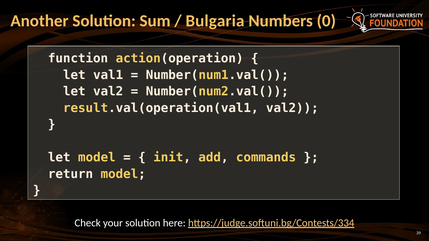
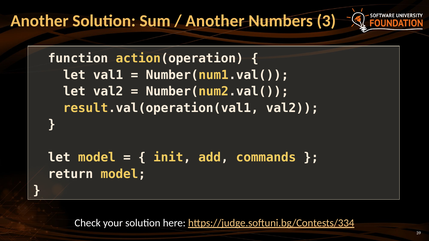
Bulgaria: Bulgaria -> Another (215, 21)
0: 0 -> 3 (326, 21)
